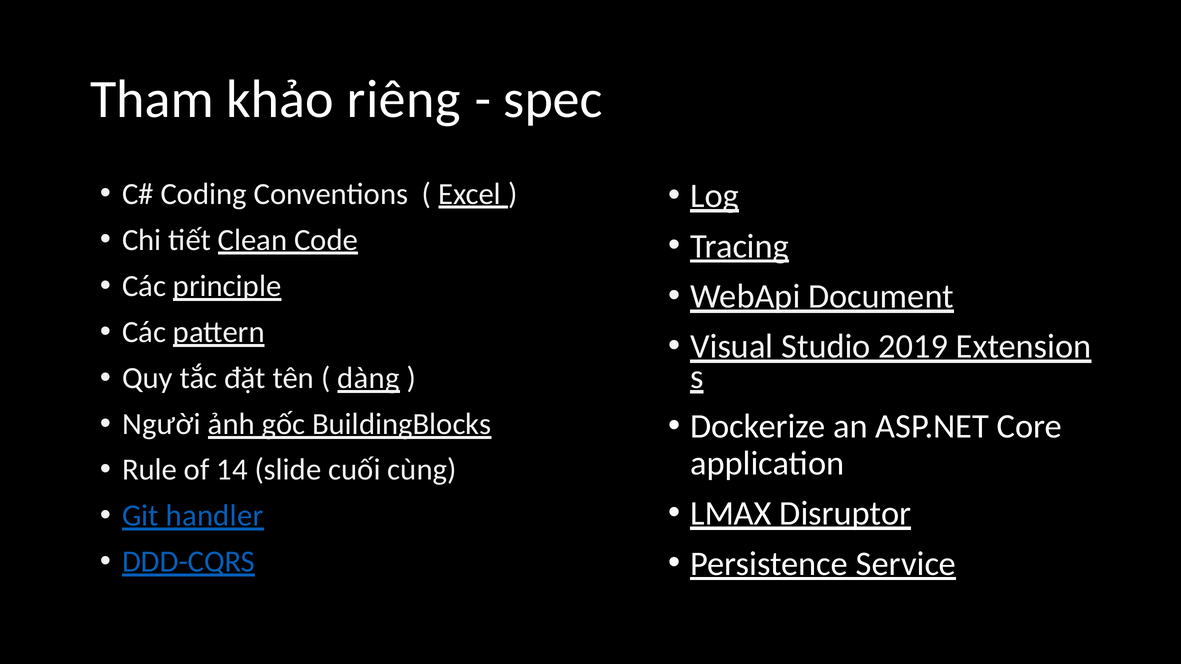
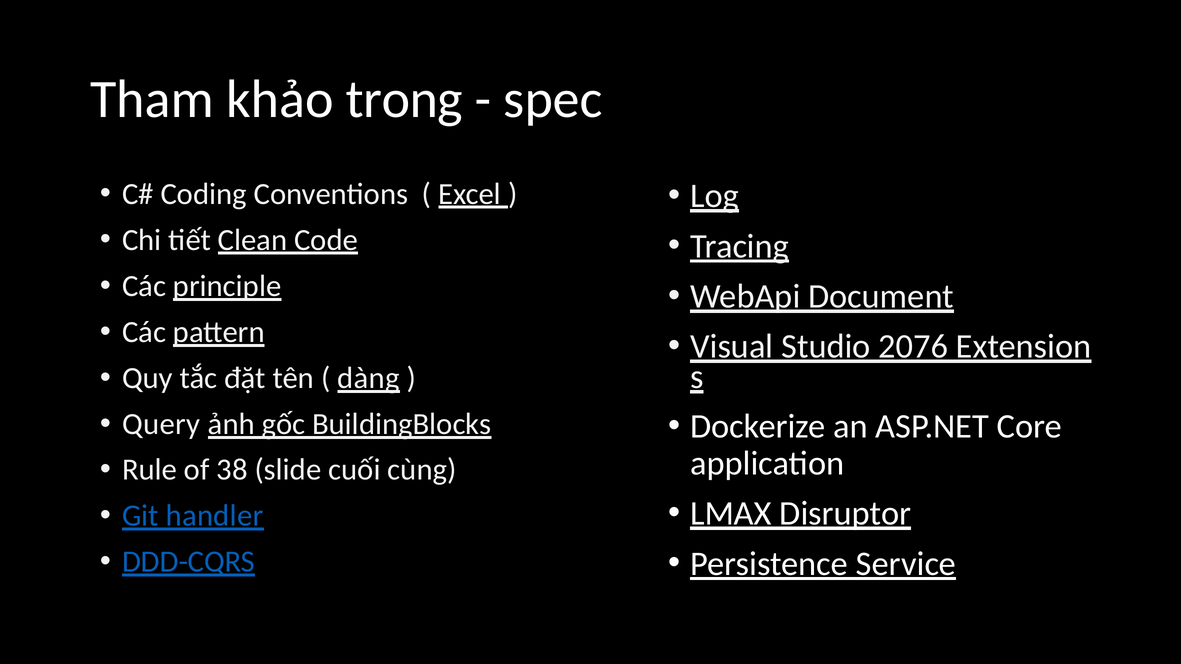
riêng: riêng -> trong (404, 99)
2019: 2019 -> 2076 (913, 347)
Người: Người -> Query (161, 424)
14: 14 -> 38 (232, 470)
